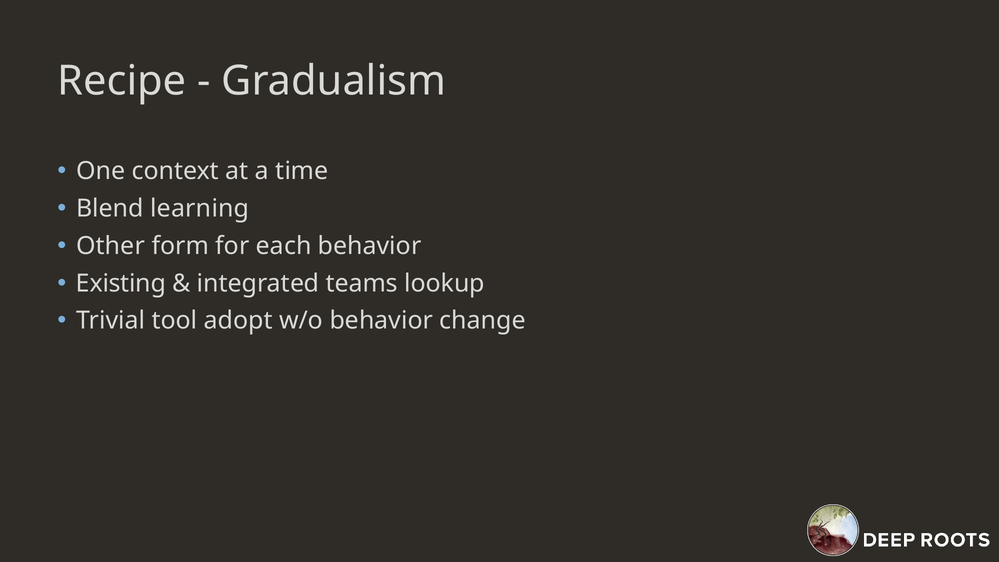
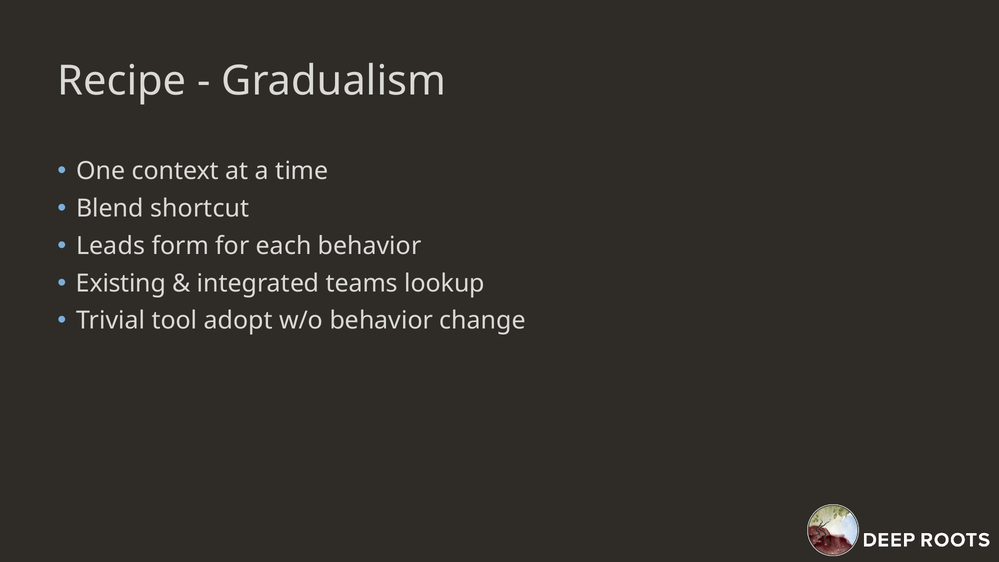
learning: learning -> shortcut (200, 209)
Other: Other -> Leads (111, 246)
